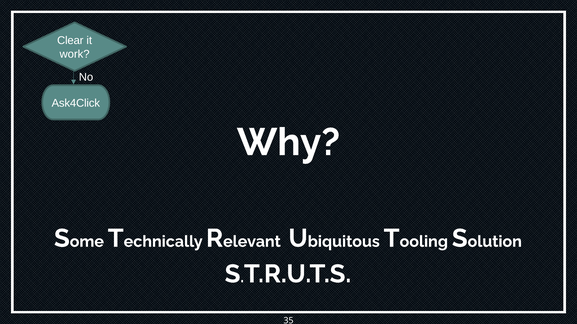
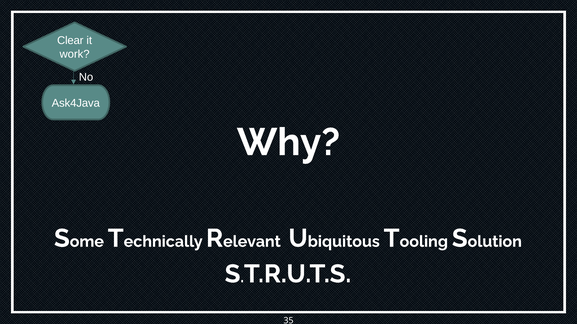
Ask4Click: Ask4Click -> Ask4Java (76, 103)
